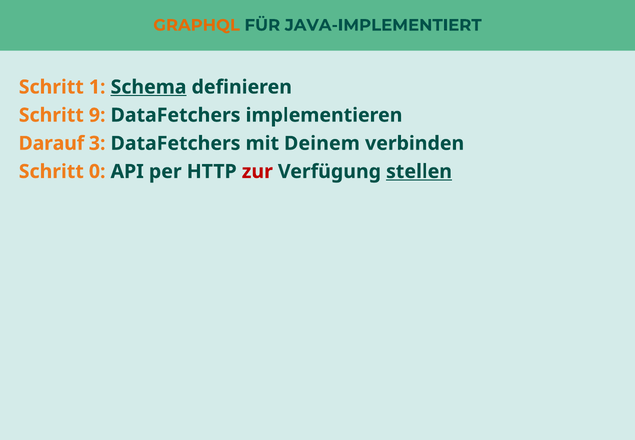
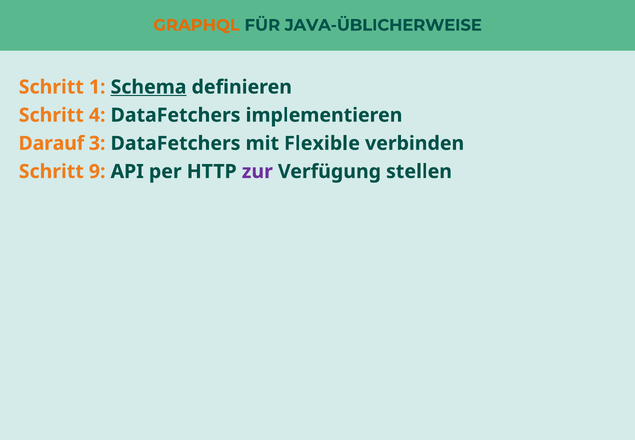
JAVA-IMPLEMENTIERT: JAVA-IMPLEMENTIERT -> JAVA-ÜBLICHERWEISE (383, 25)
9: 9 -> 4 (97, 115)
Deinem: Deinem -> Flexible (322, 143)
0: 0 -> 9 (97, 171)
zur colour: red -> purple (257, 171)
stellen underline: present -> none (419, 171)
